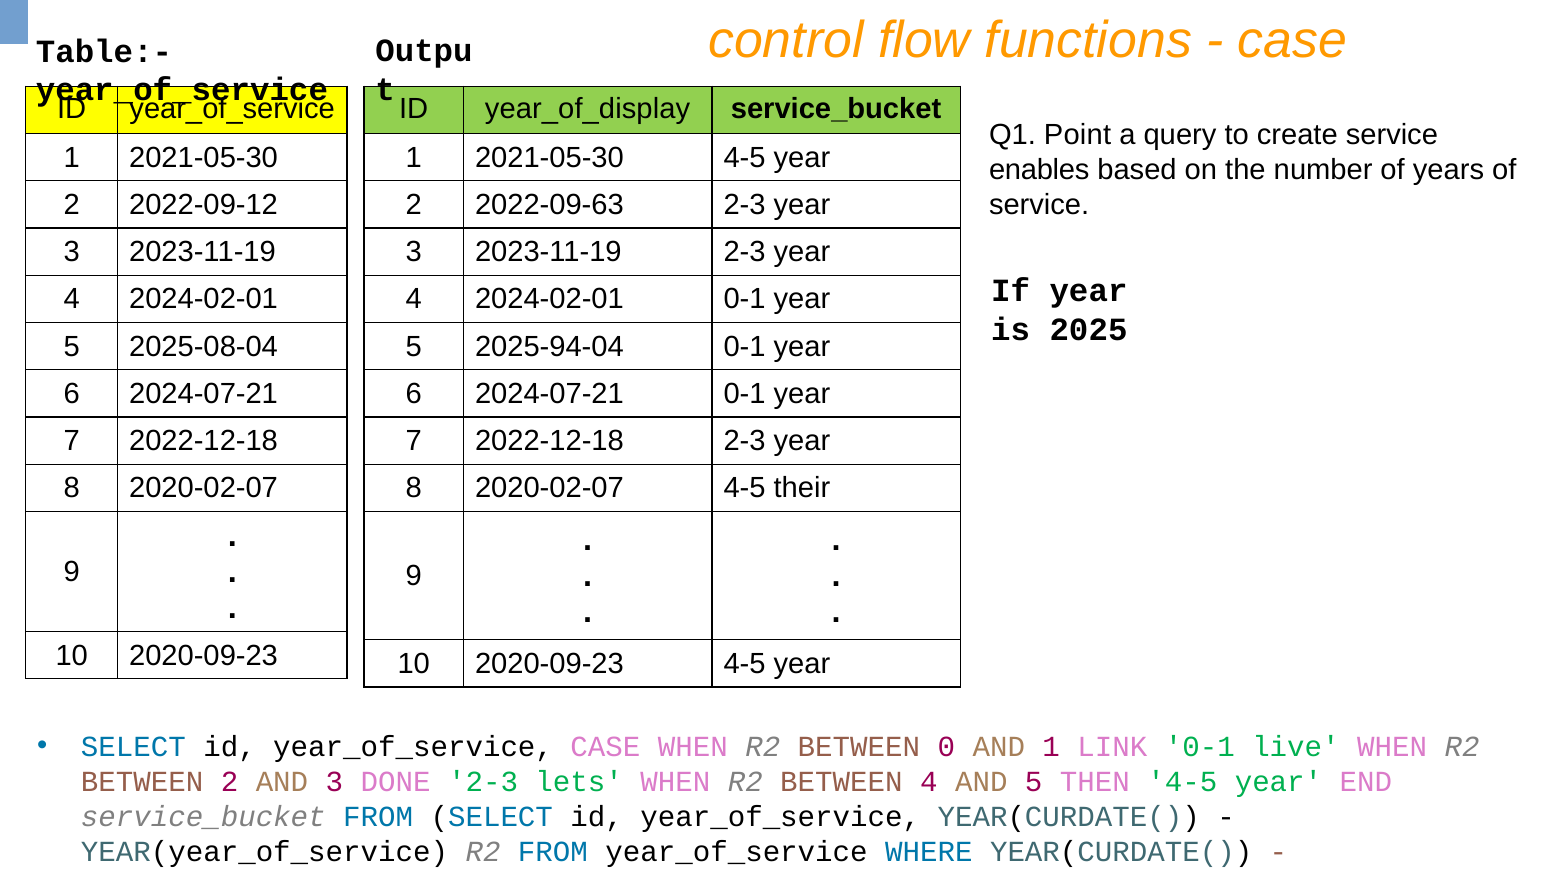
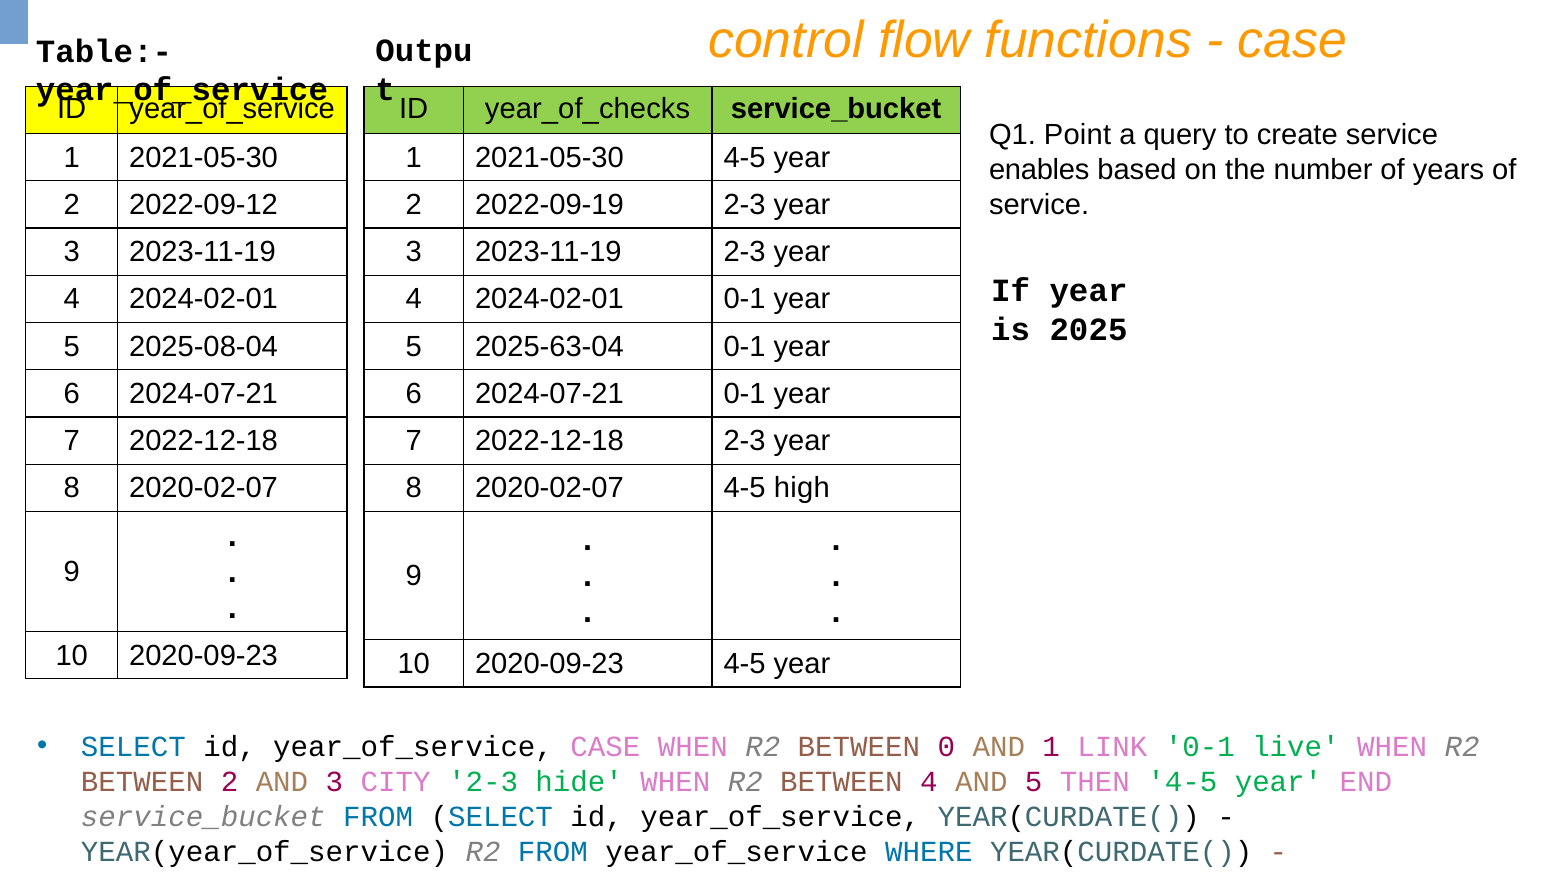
year_of_display: year_of_display -> year_of_checks (588, 109)
2022-09-63: 2022-09-63 -> 2022-09-19 (549, 205)
2025-94-04: 2025-94-04 -> 2025-63-04 (549, 347)
their: their -> high (802, 488)
DONE: DONE -> CITY (396, 782)
lets: lets -> hide (579, 782)
